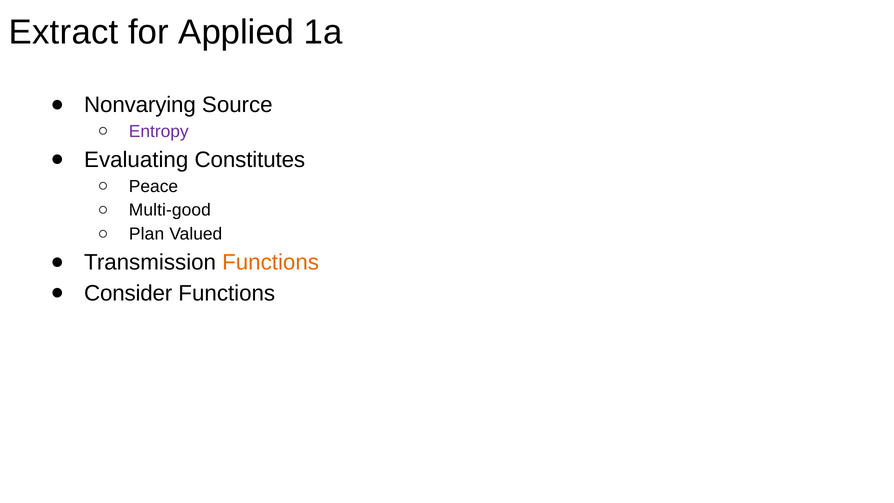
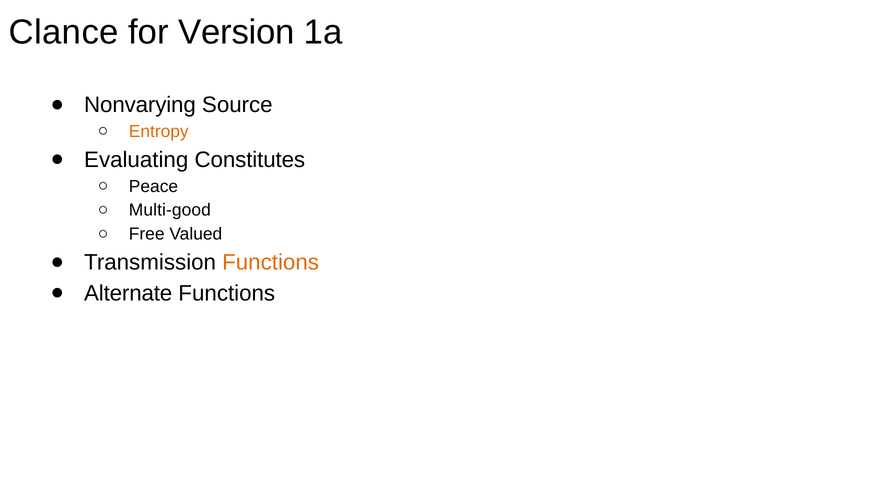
Extract: Extract -> Clance (64, 32)
Applied: Applied -> Version (236, 32)
Entropy colour: purple -> orange (159, 131)
Plan: Plan -> Free (147, 234)
Consider: Consider -> Alternate (128, 293)
